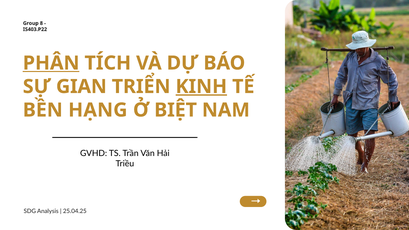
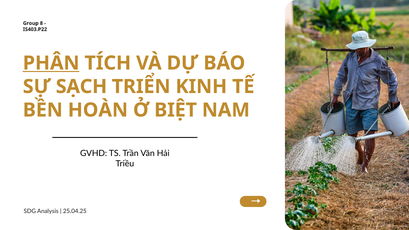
GIAN: GIAN -> SẠCH (81, 87)
KINH underline: present -> none (201, 87)
HẠNG: HẠNG -> HOÀN (98, 110)
